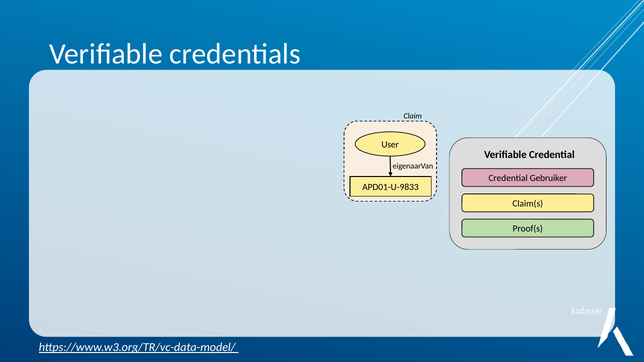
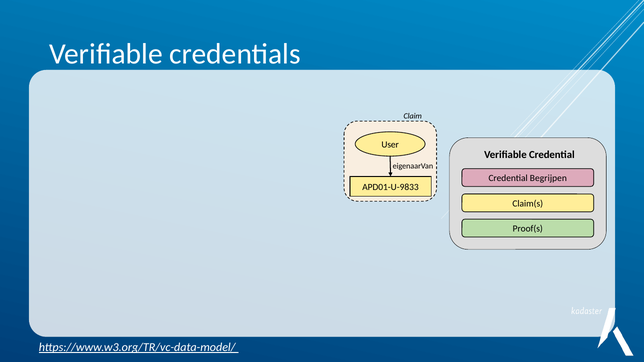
Gebruiker: Gebruiker -> Begrijpen (548, 178)
